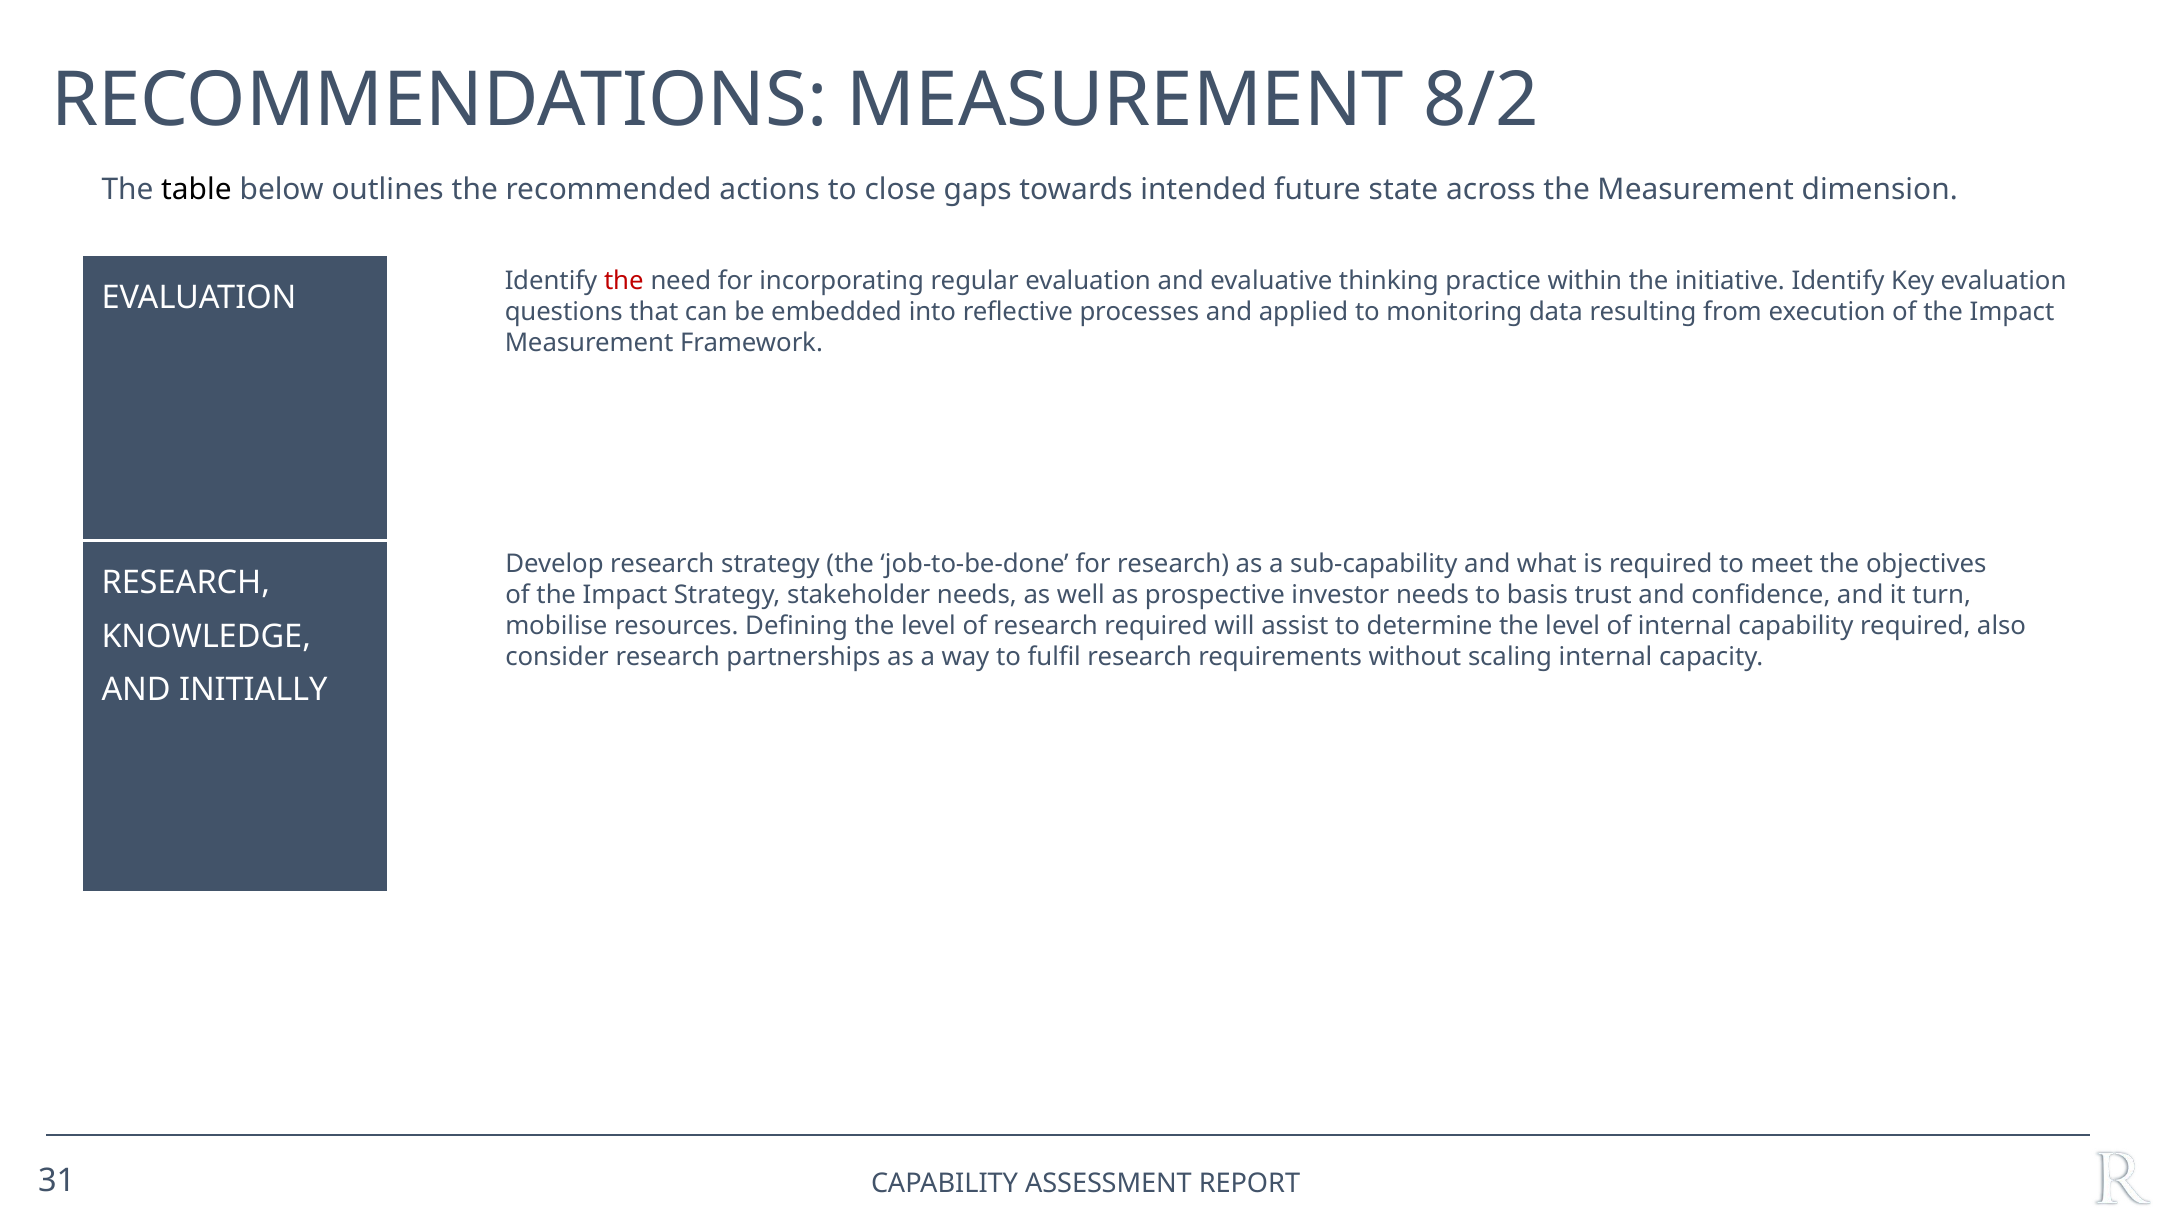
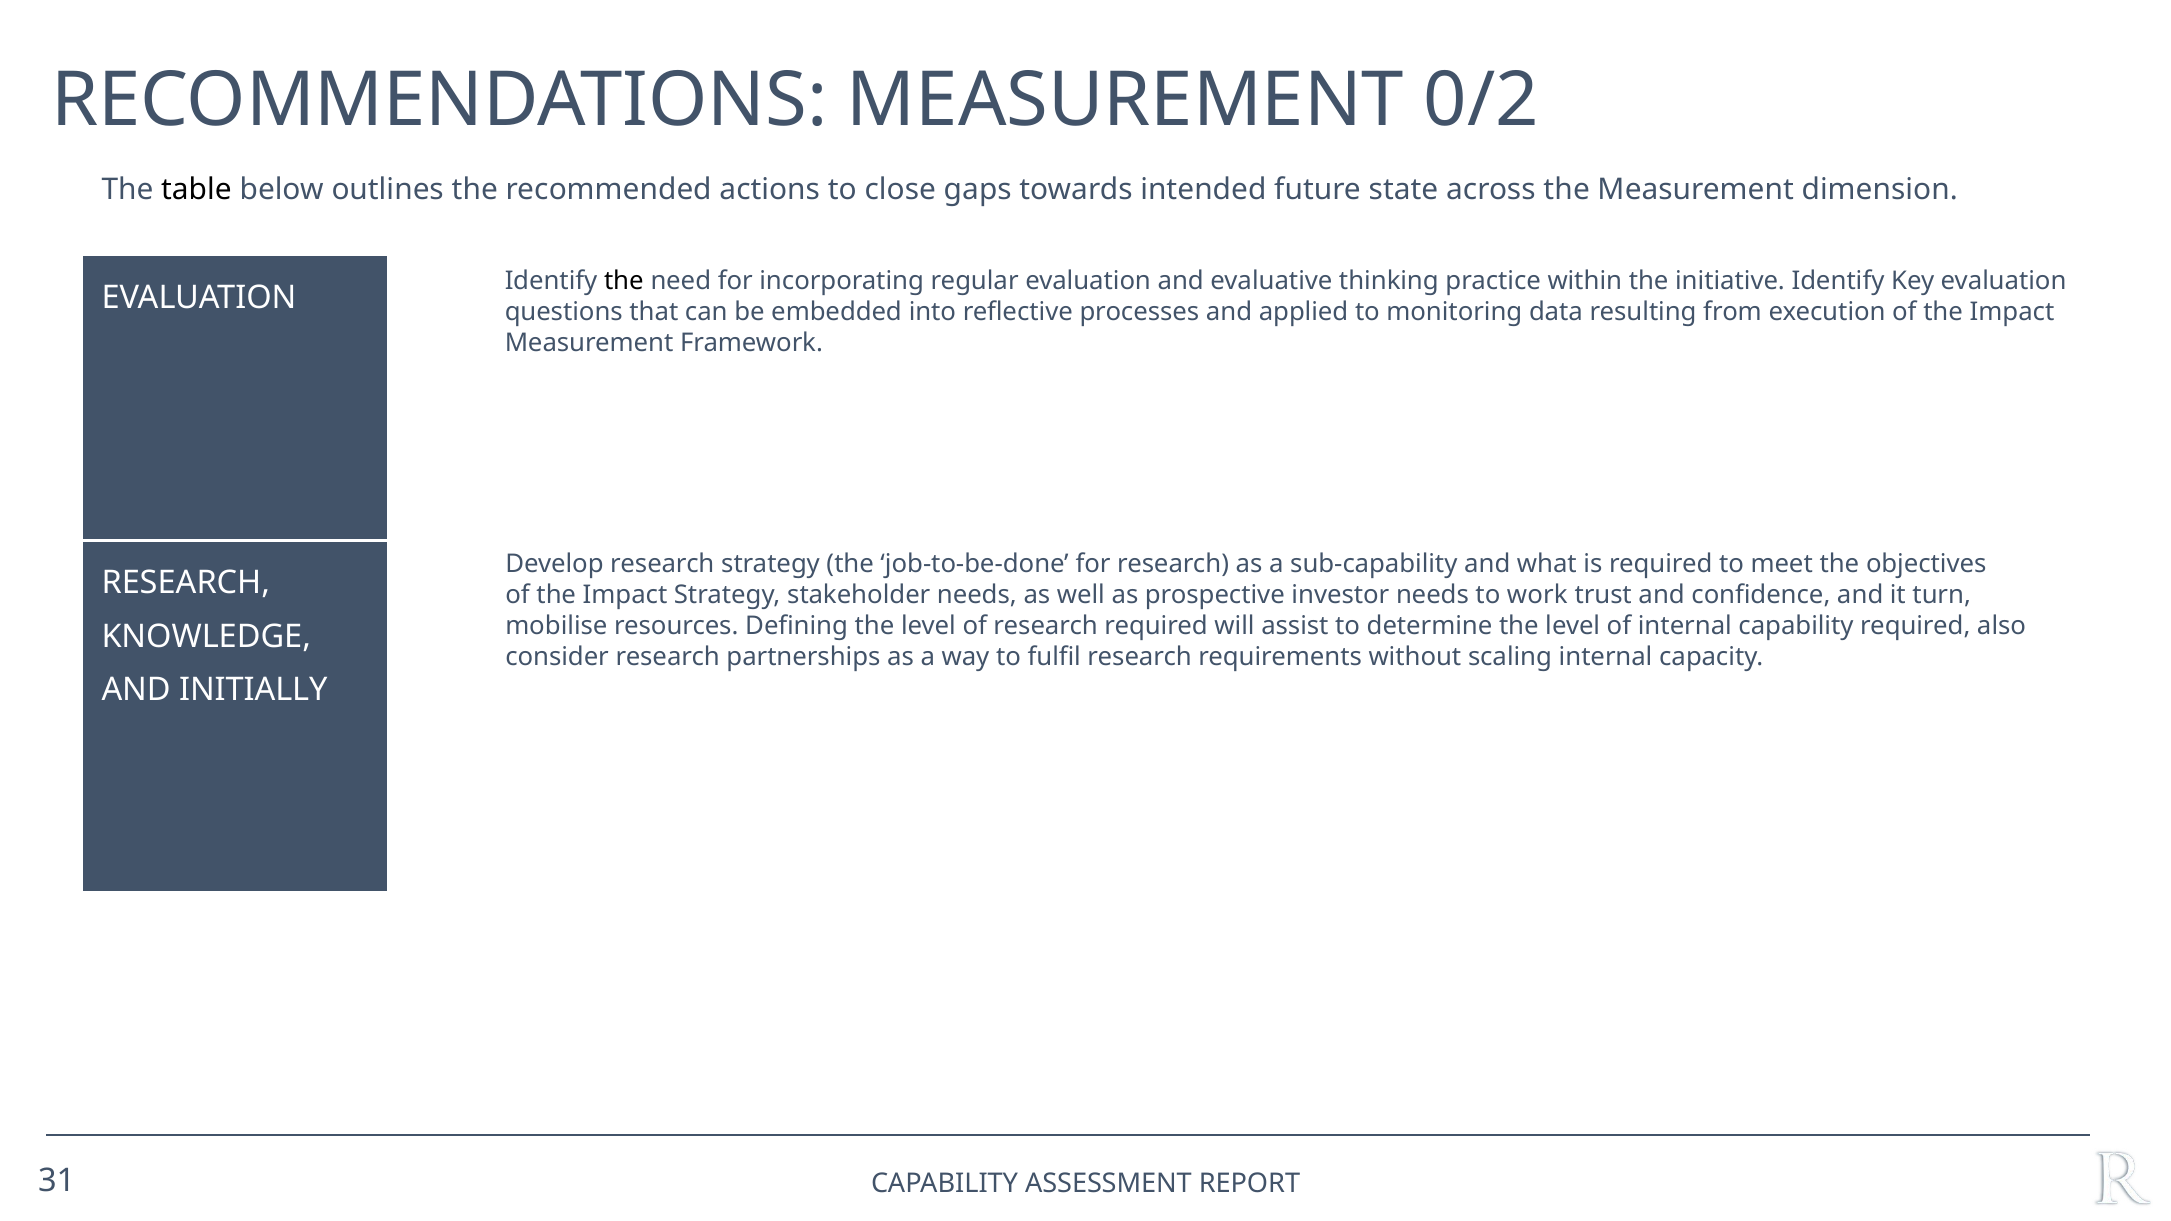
8/2: 8/2 -> 0/2 (1481, 100)
the colour: red -> black (624, 281)
basis: basis -> work (1537, 595)
